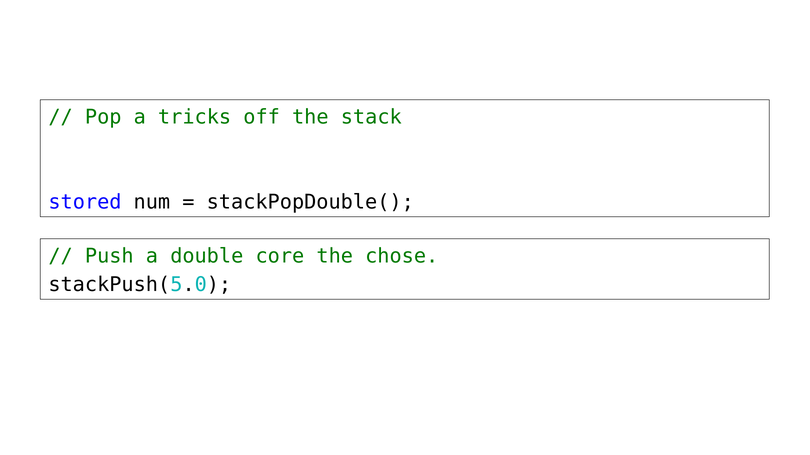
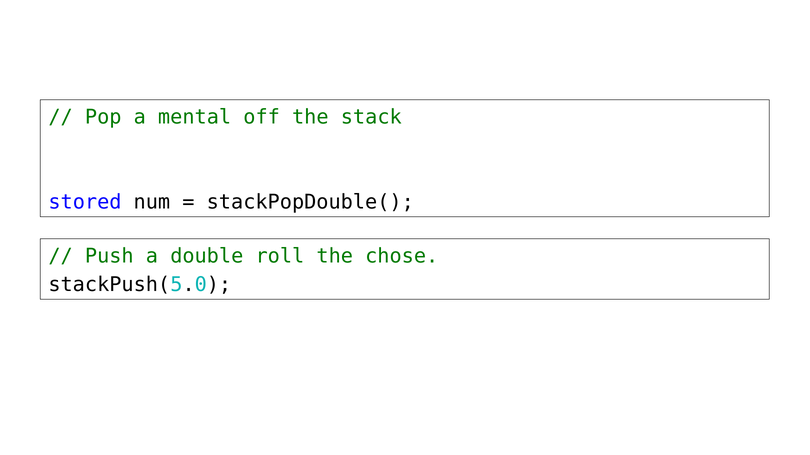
tricks: tricks -> mental (195, 117)
core: core -> roll (280, 256)
